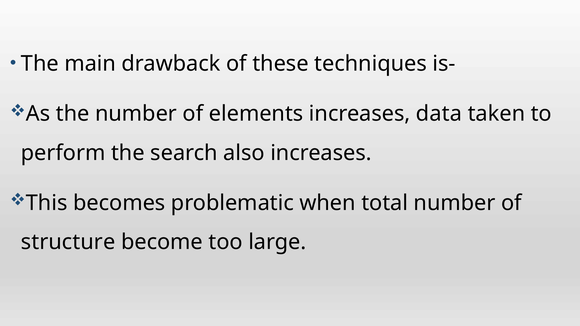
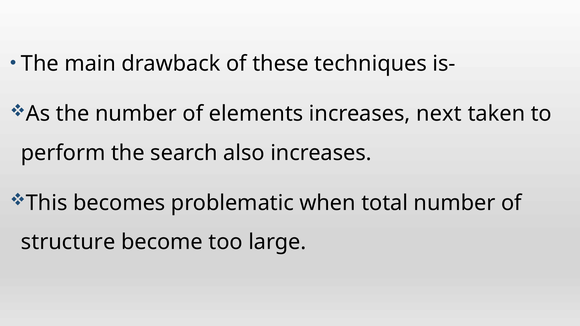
data: data -> next (439, 114)
